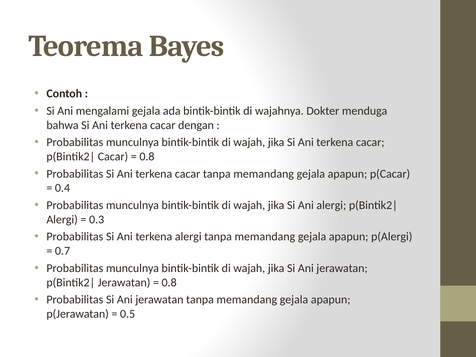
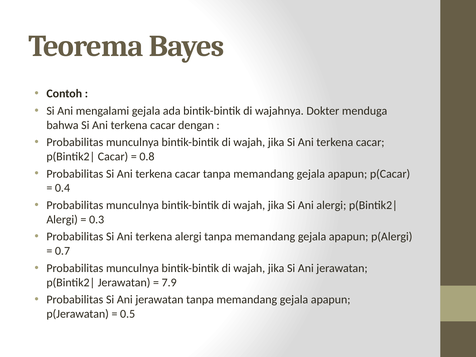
0.8: 0.8 -> 7.9 (169, 282)
